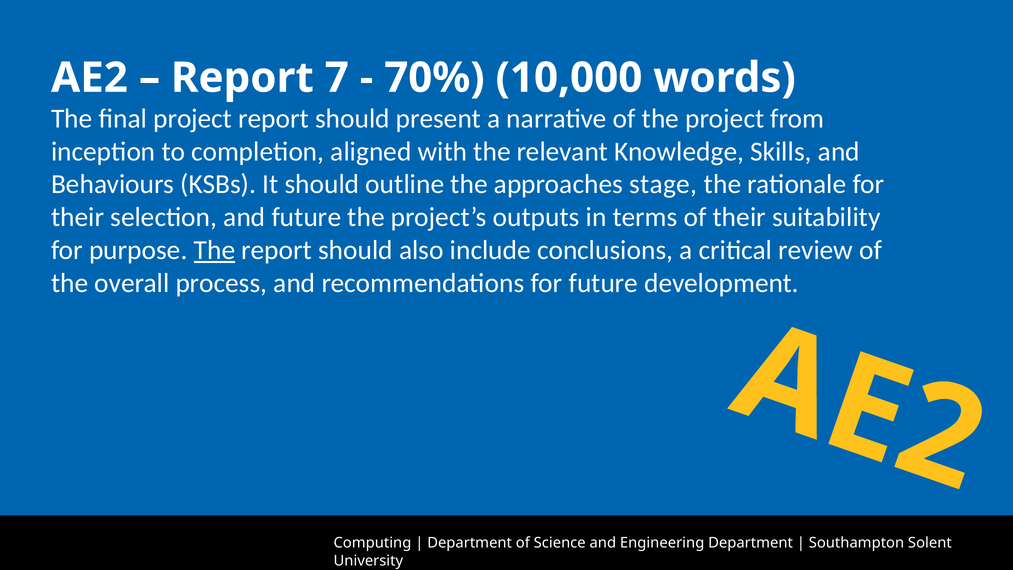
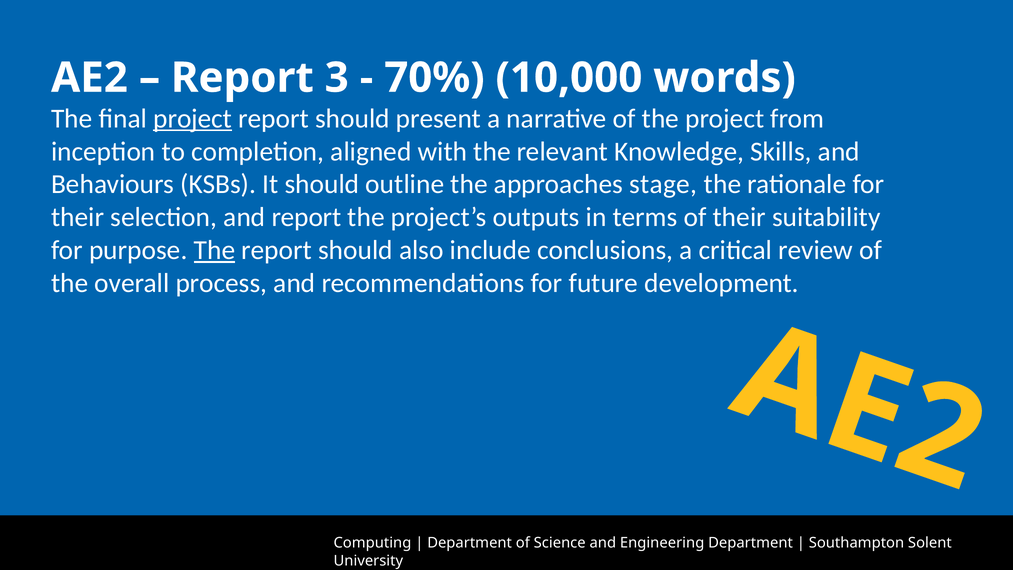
7: 7 -> 3 (337, 78)
project underline: none -> present (193, 119)
and future: future -> report (307, 217)
